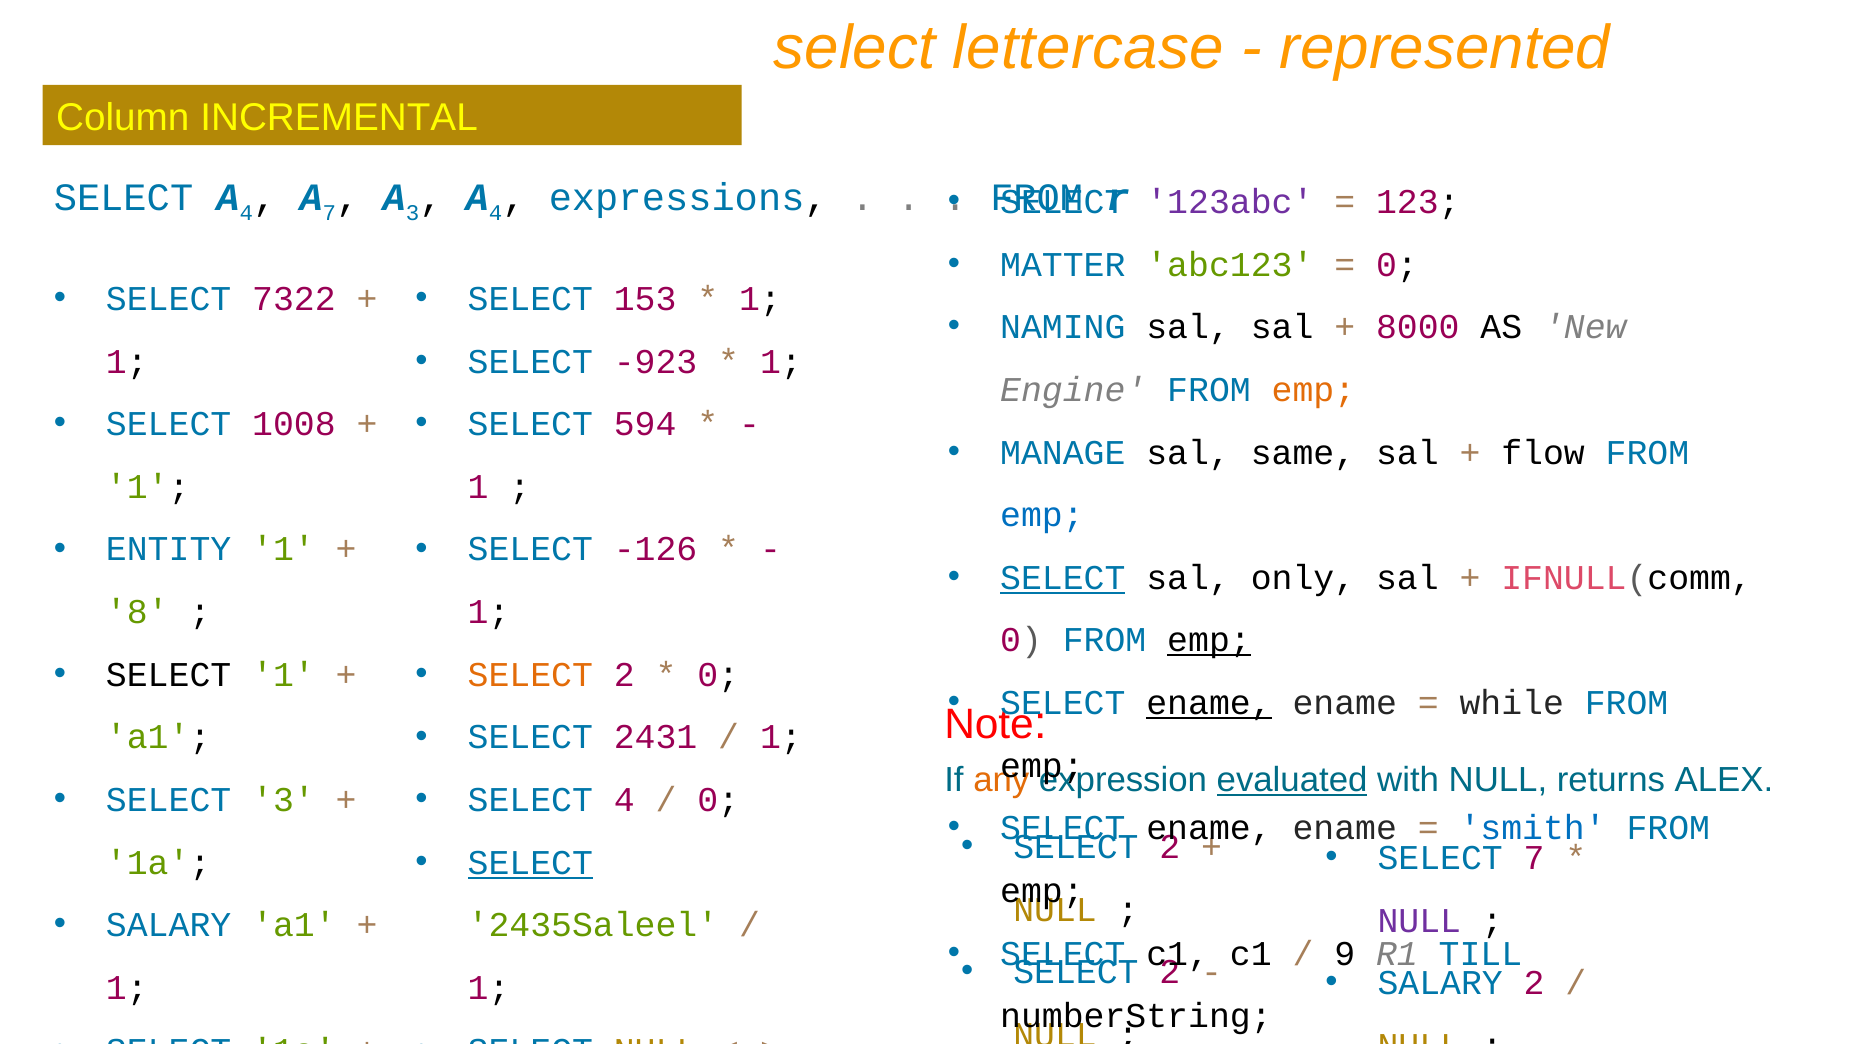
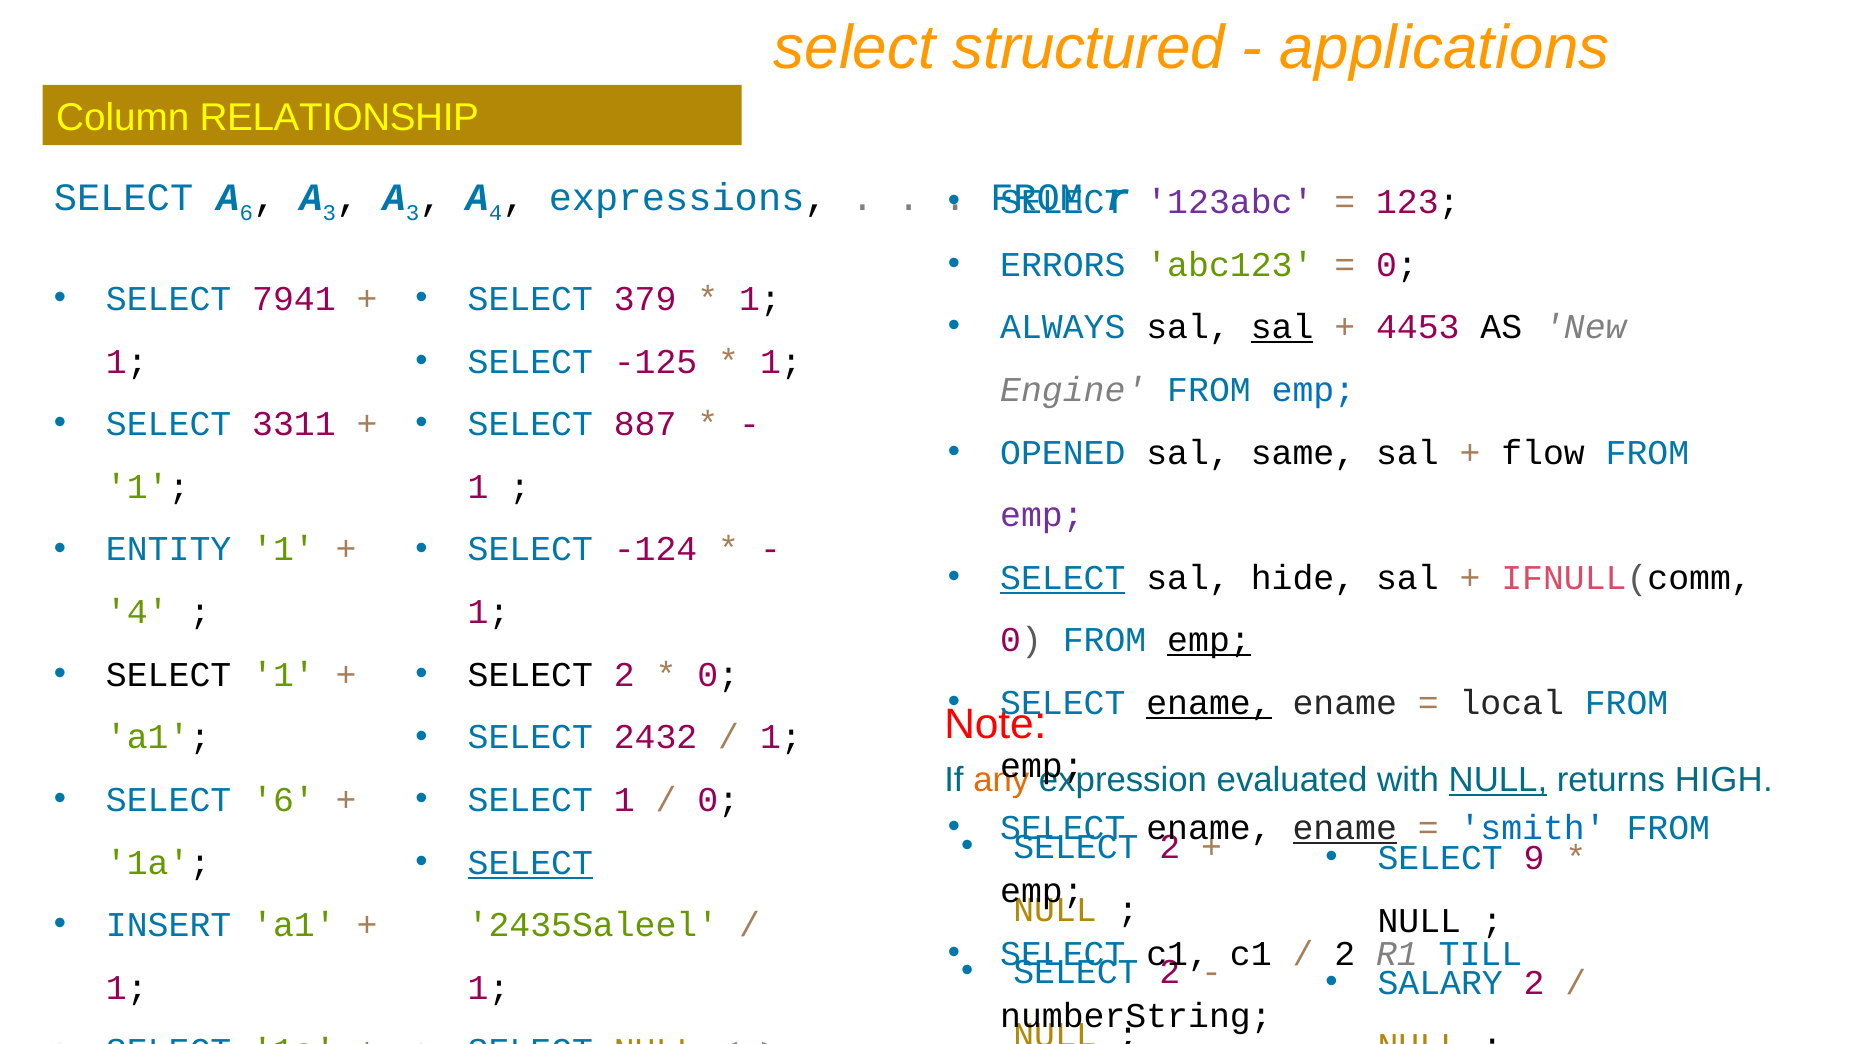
lettercase: lettercase -> structured (1089, 48)
represented: represented -> applications (1445, 48)
INCREMENTAL: INCREMENTAL -> RELATIONSHIP (339, 118)
4: 4 -> 6 (246, 213)
7: 7 -> 3 (329, 213)
MATTER: MATTER -> ERRORS (1063, 265)
7322: 7322 -> 7941 (294, 299)
153: 153 -> 379 (645, 299)
NAMING: NAMING -> ALWAYS (1063, 327)
sal underline: none -> present (1282, 327)
8000: 8000 -> 4453 (1418, 327)
-923: -923 -> -125 (656, 362)
emp colour: orange -> blue (1313, 390)
1008: 1008 -> 3311 (294, 424)
594: 594 -> 887 (645, 424)
MANAGE: MANAGE -> OPENED (1063, 453)
emp colour: blue -> purple (1042, 515)
-126: -126 -> -124 (656, 549)
only: only -> hide (1303, 578)
8: 8 -> 4 (137, 612)
SELECT colour: orange -> black (530, 675)
while: while -> local (1512, 703)
2431: 2431 -> 2432 (656, 737)
evaluated underline: present -> none (1292, 780)
NULL underline: none -> present (1498, 780)
ALEX: ALEX -> HIGH (1724, 780)
SELECT 3: 3 -> 6 (283, 800)
4: 4 -> 1 (624, 800)
ename underline: none -> present (1345, 828)
SELECT 7: 7 -> 9 (1534, 858)
SALARY: SALARY -> INSERT (169, 925)
NULL colour: purple -> black (1419, 921)
9: 9 -> 2 (1345, 954)
